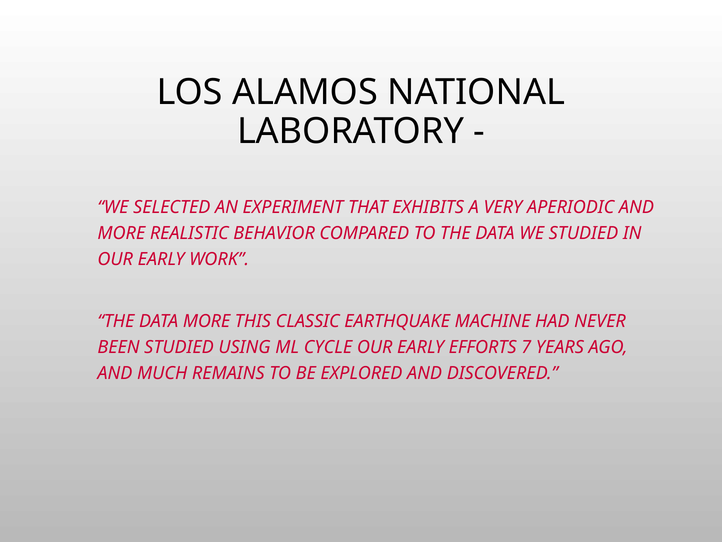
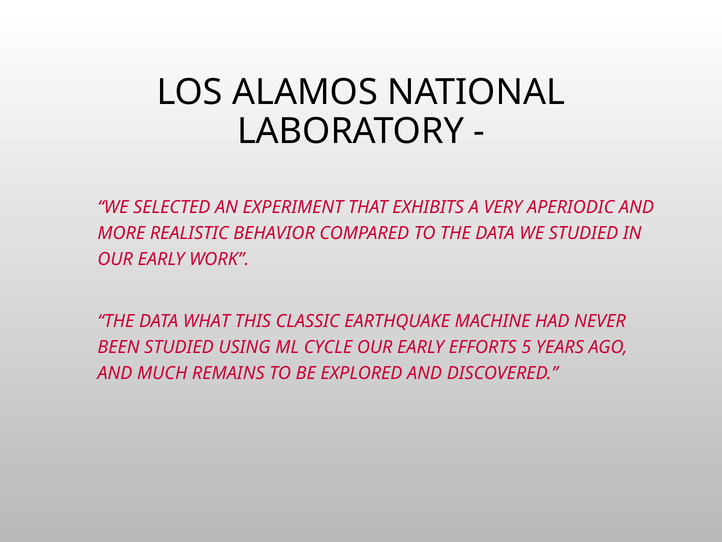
DATA MORE: MORE -> WHAT (206, 321)
7: 7 -> 5 (526, 347)
